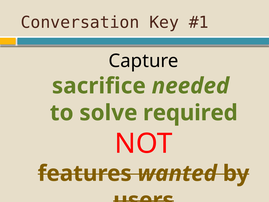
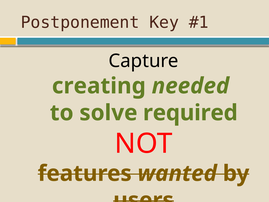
Conversation: Conversation -> Postponement (80, 22)
sacrifice: sacrifice -> creating (99, 86)
